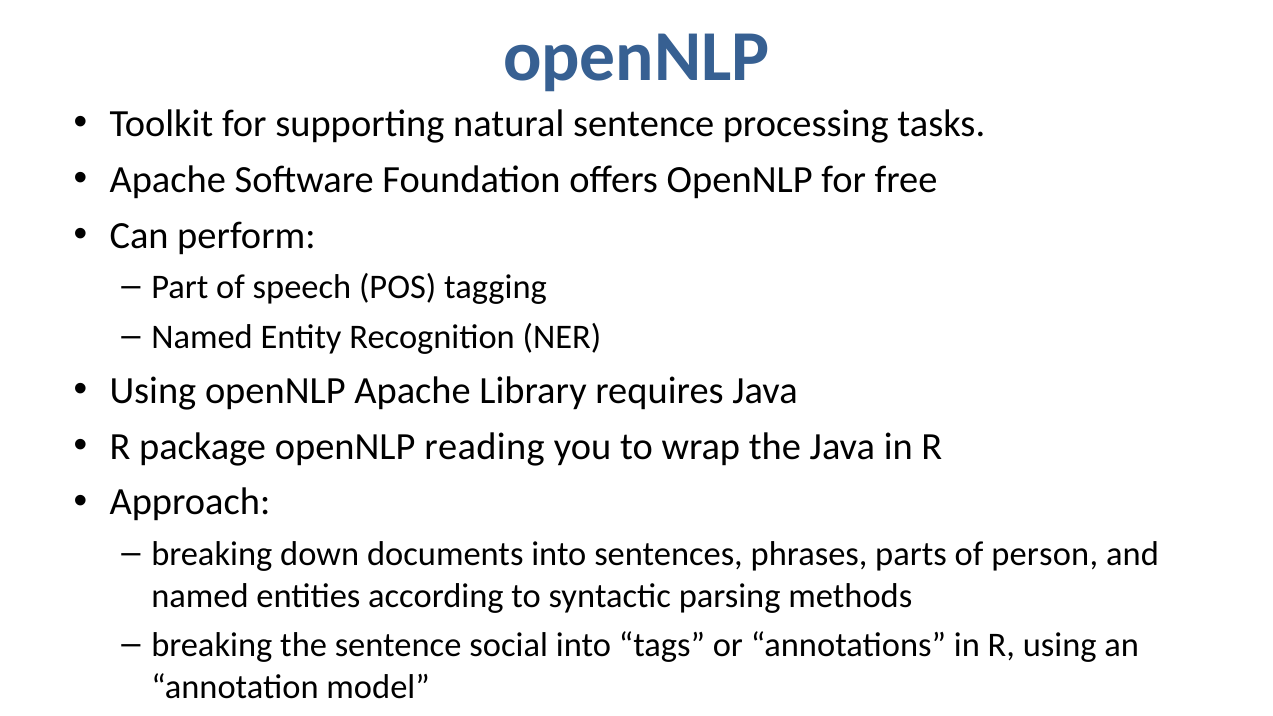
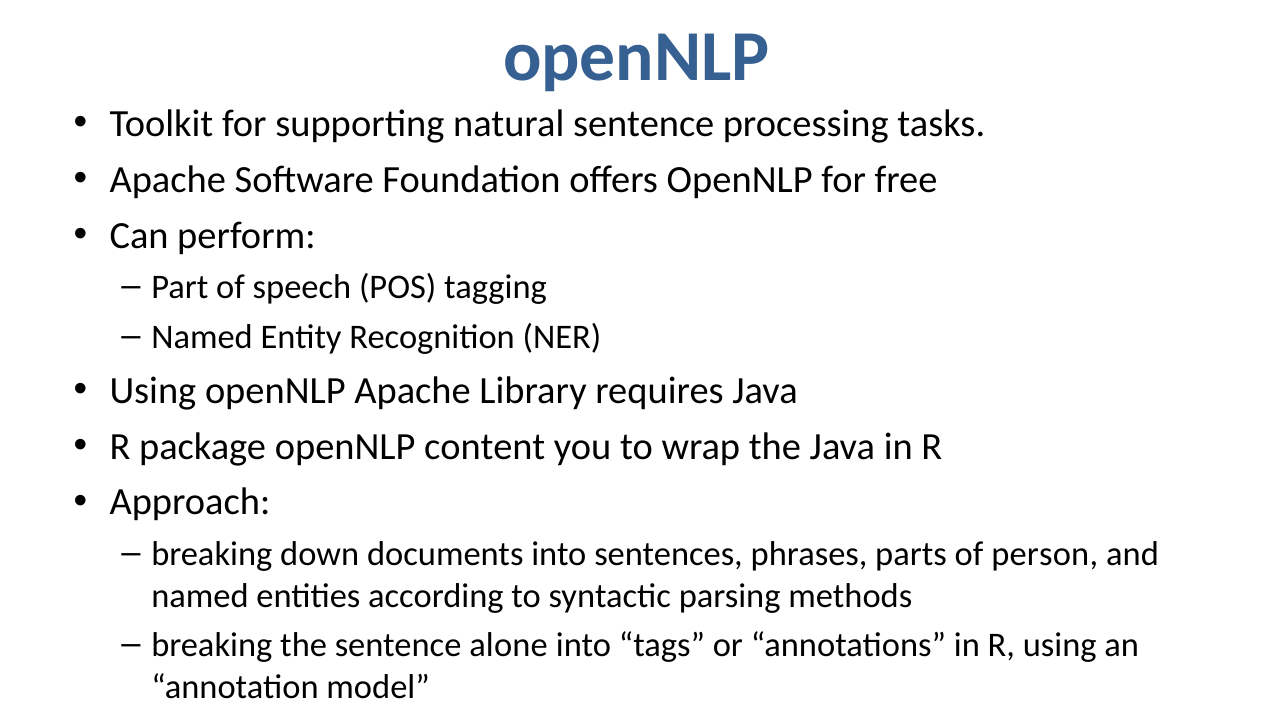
reading: reading -> content (485, 447)
social: social -> alone (509, 646)
